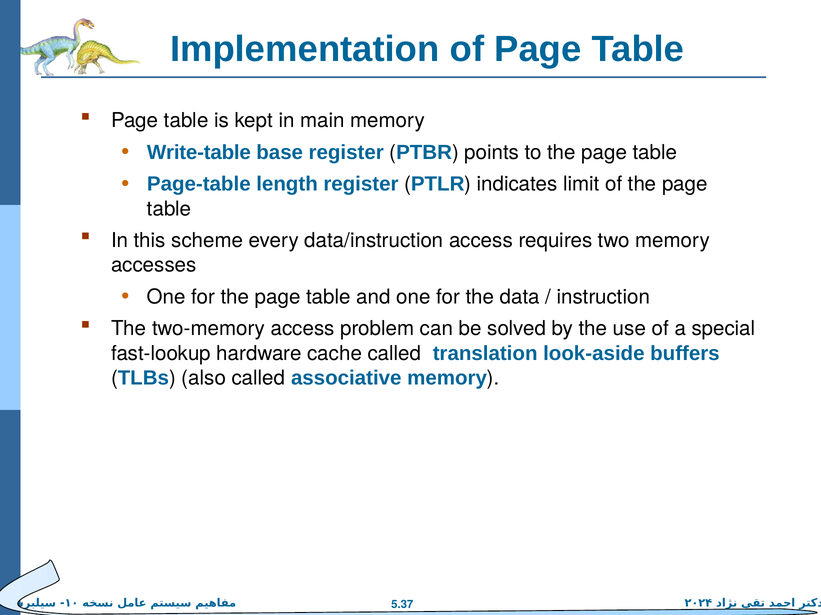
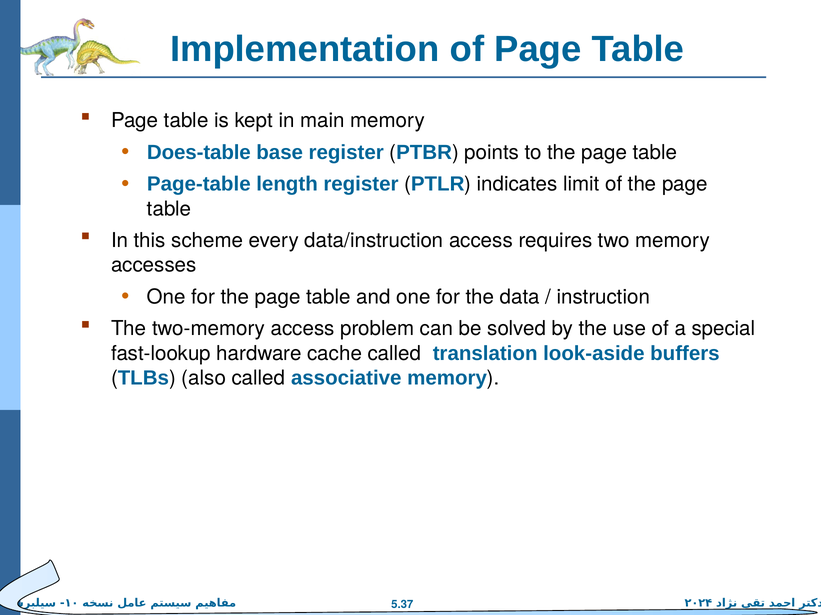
Write-table: Write-table -> Does-table (199, 153)
